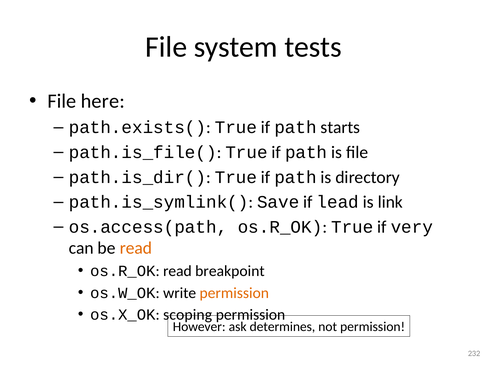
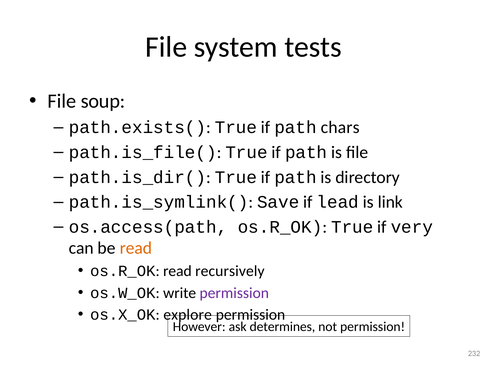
here: here -> soup (103, 101)
starts: starts -> chars (340, 128)
breakpoint: breakpoint -> recursively (230, 271)
permission colour: orange -> purple (234, 293)
scoping: scoping -> explore (188, 315)
